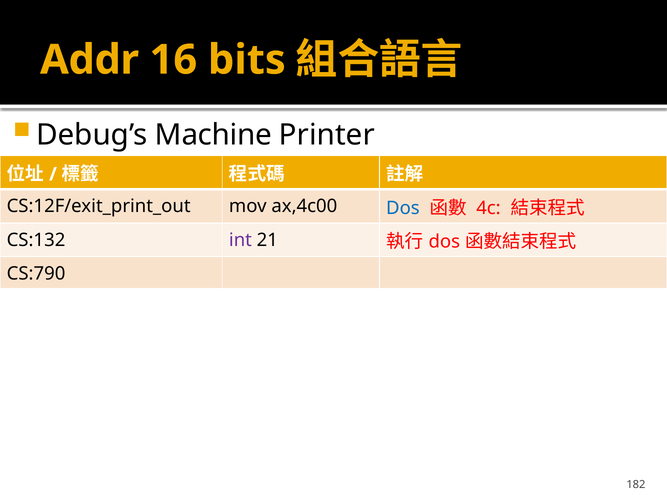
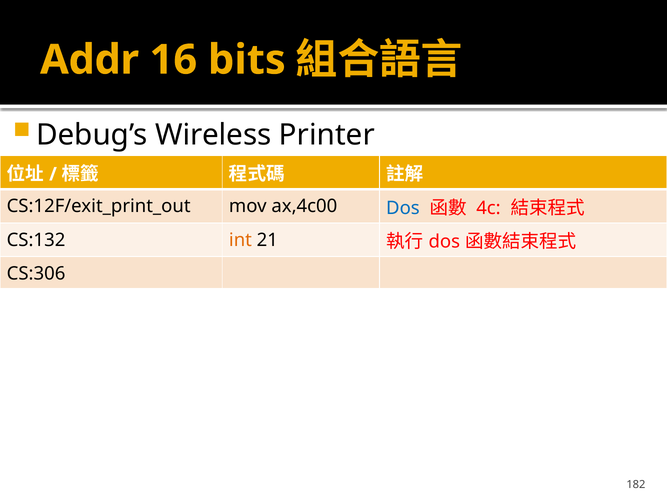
Machine: Machine -> Wireless (213, 135)
int colour: purple -> orange (240, 240)
CS:790: CS:790 -> CS:306 (36, 274)
